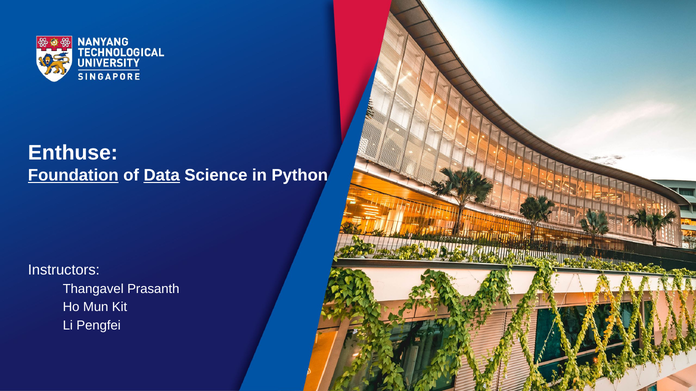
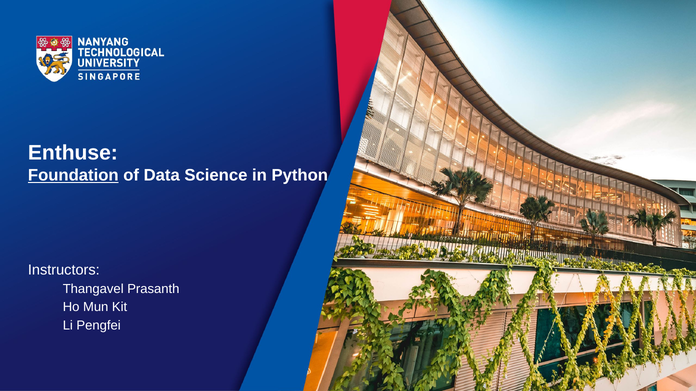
Data underline: present -> none (162, 176)
